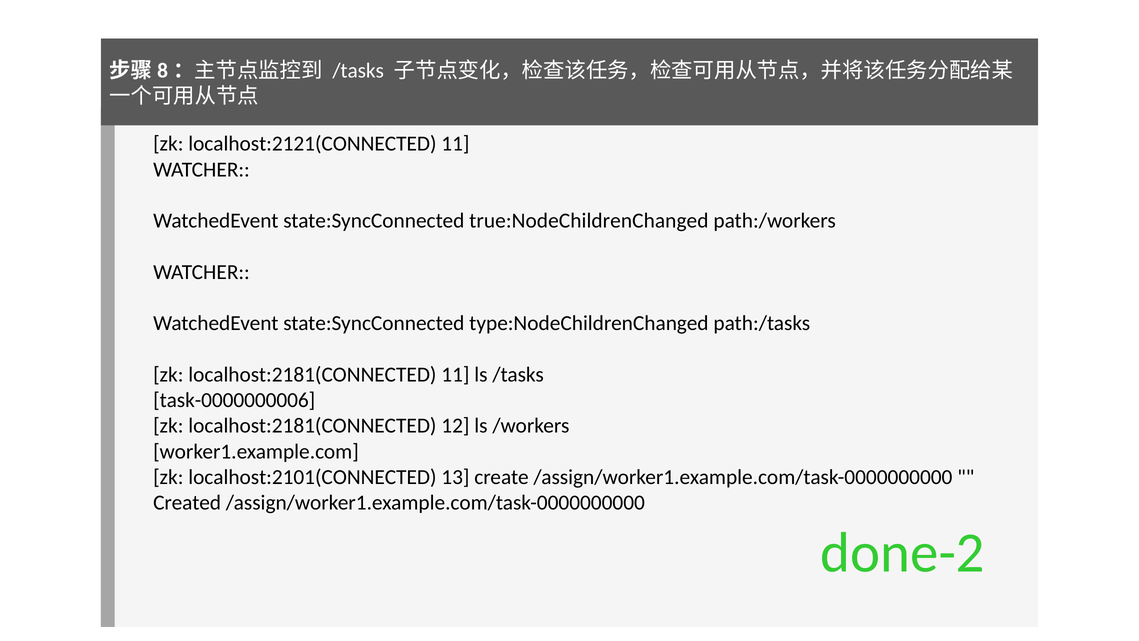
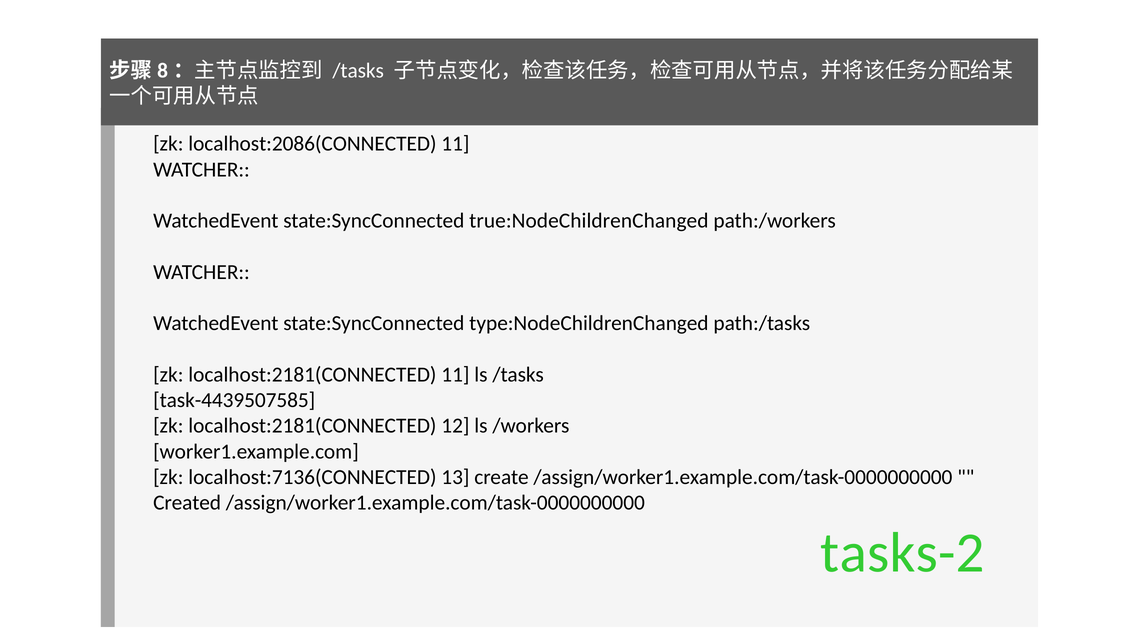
localhost:2121(CONNECTED: localhost:2121(CONNECTED -> localhost:2086(CONNECTED (312, 144)
task-0000000006: task-0000000006 -> task-4439507585 (234, 400)
localhost:2101(CONNECTED: localhost:2101(CONNECTED -> localhost:7136(CONNECTED (312, 477)
done-2: done-2 -> tasks-2 (903, 553)
